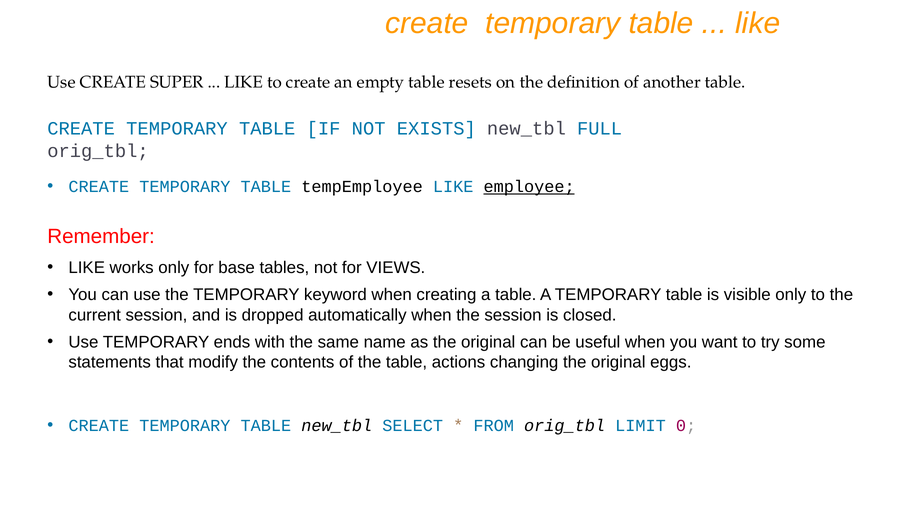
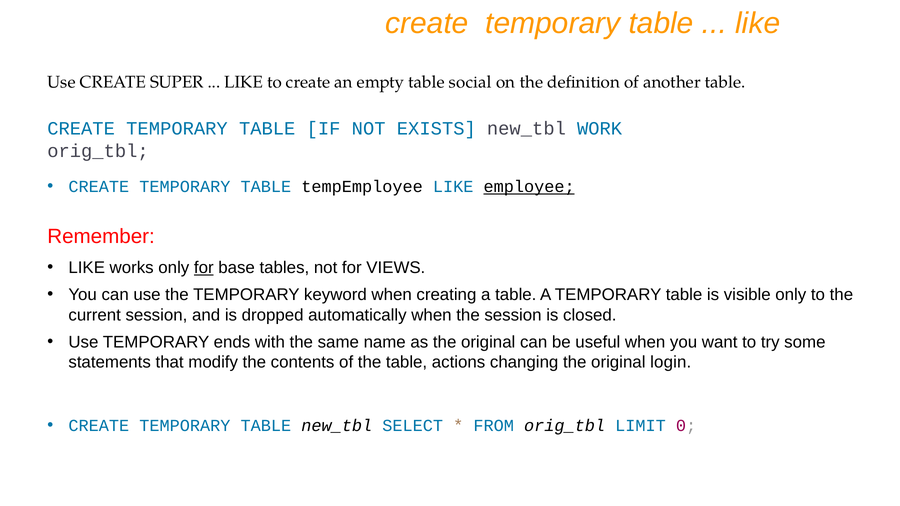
resets: resets -> social (470, 82)
FULL: FULL -> WORK (600, 129)
for underline: none -> present (204, 268)
eggs: eggs -> login (671, 362)
